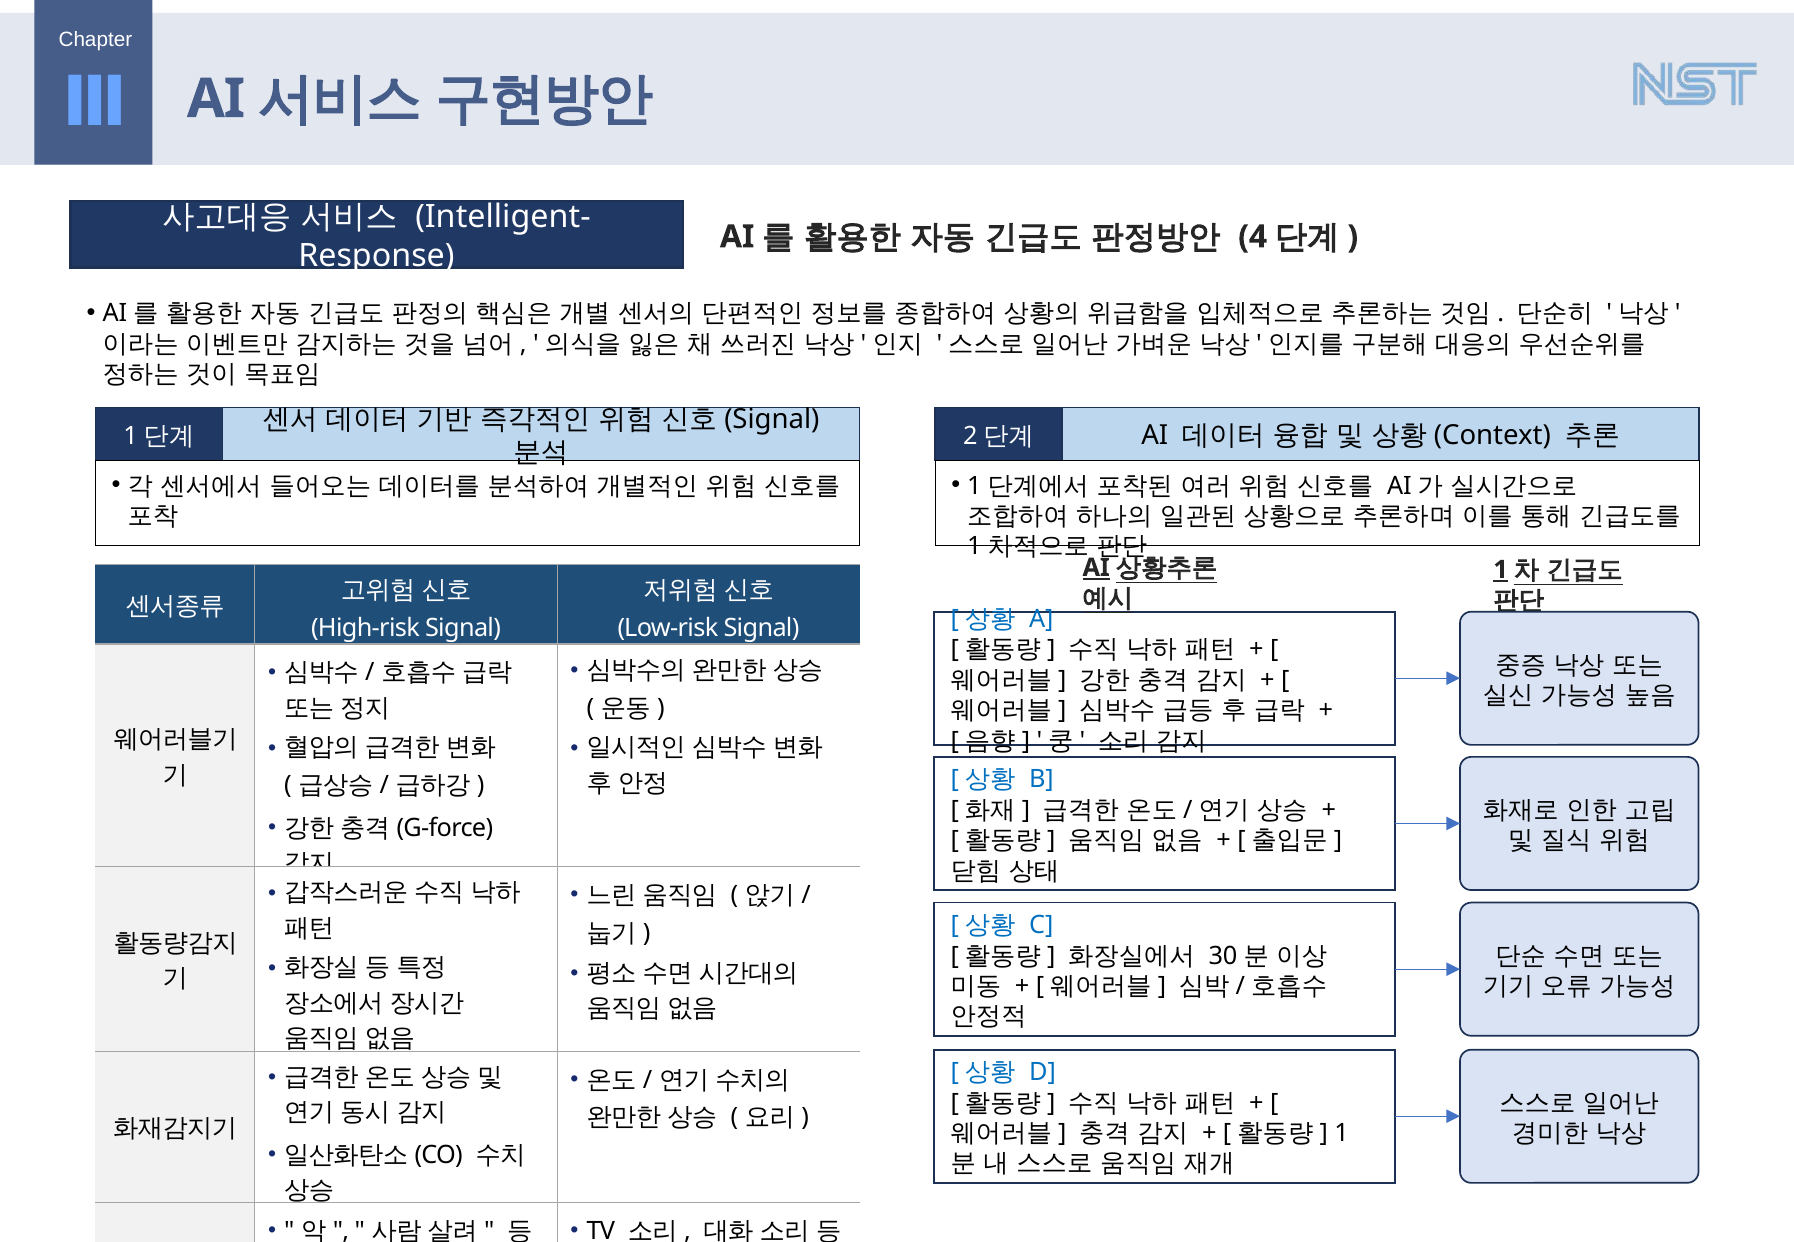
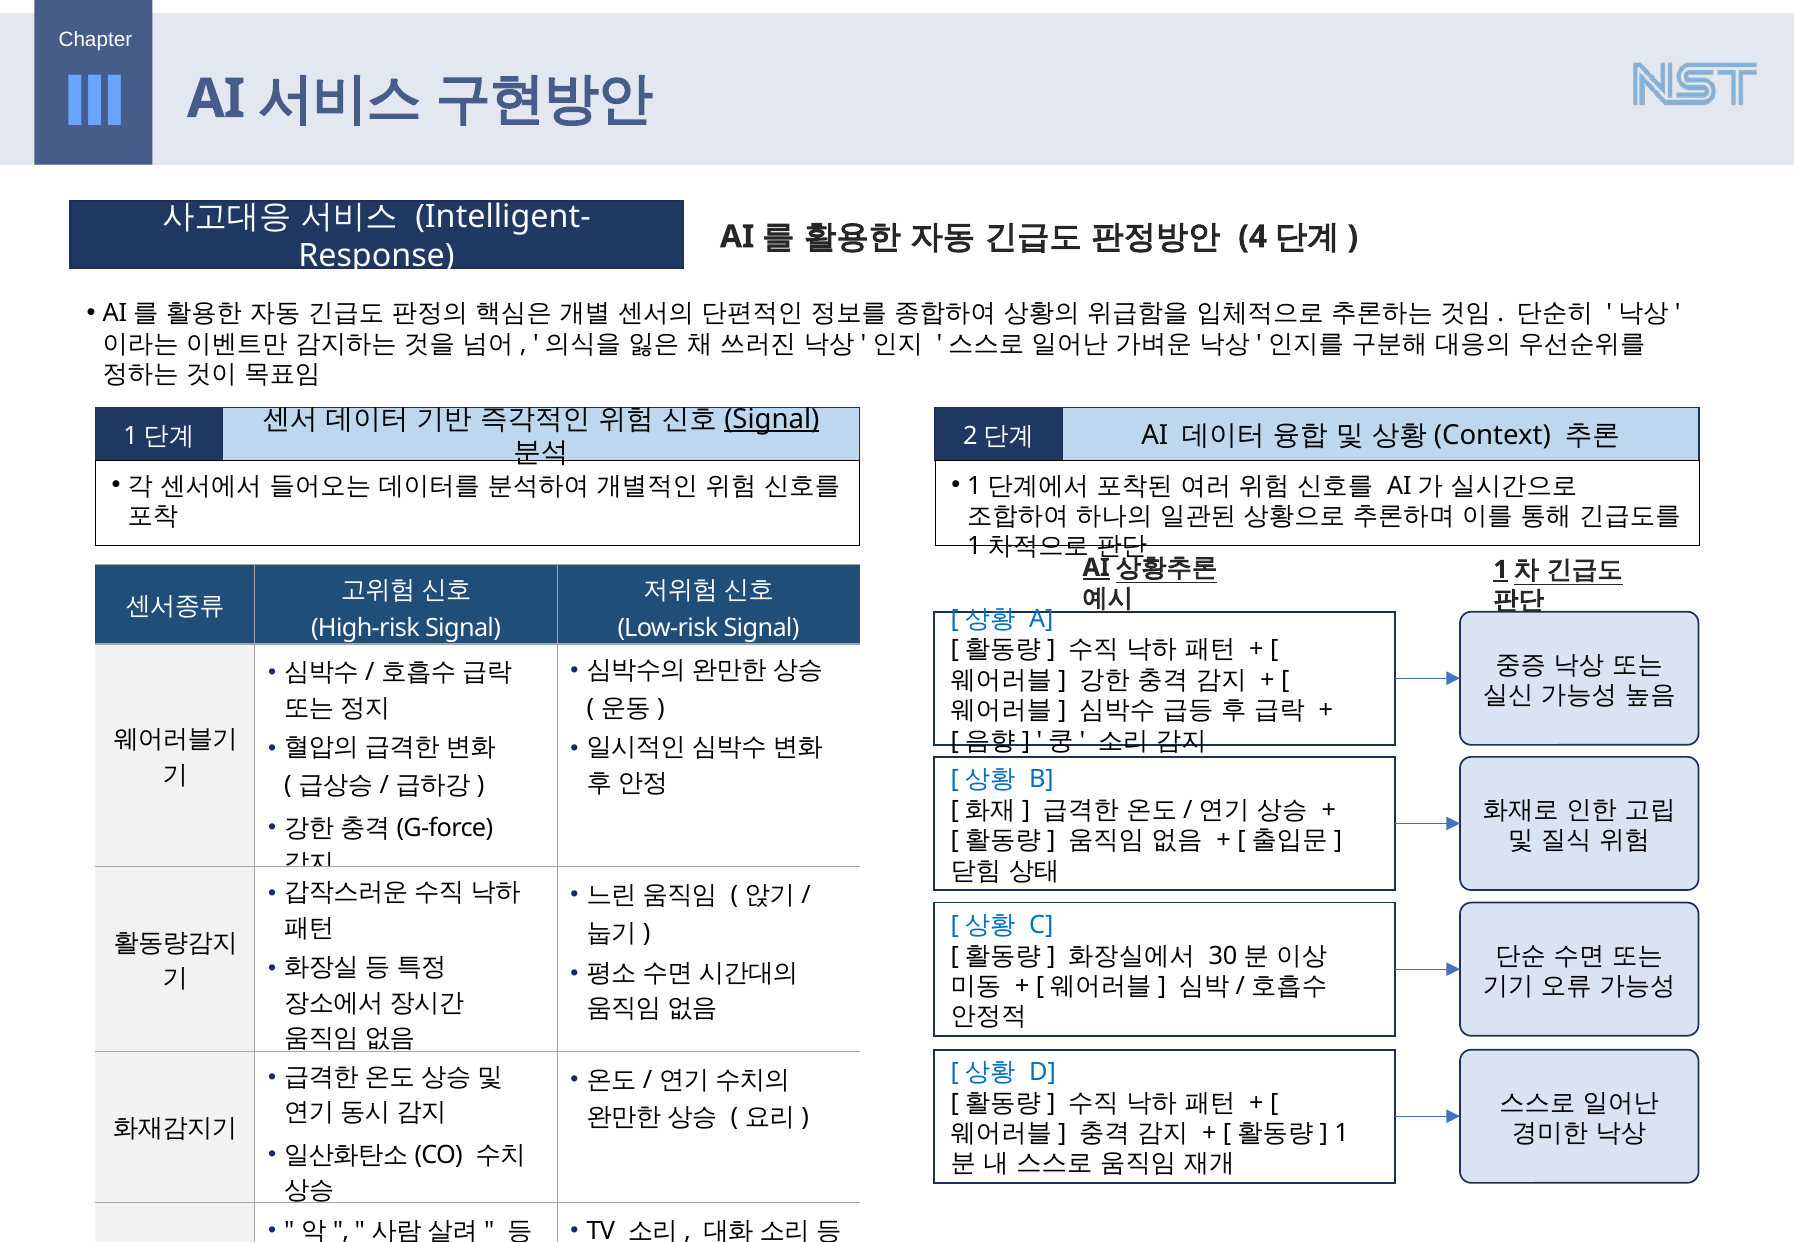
Signal underline: none -> present (772, 419)
